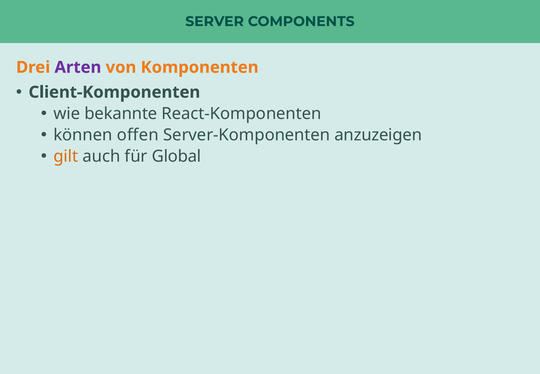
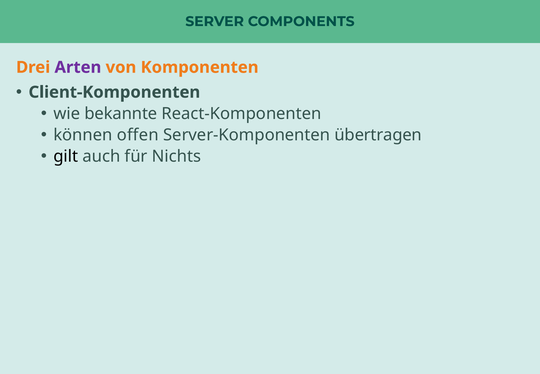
anzuzeigen: anzuzeigen -> übertragen (378, 135)
gilt colour: orange -> black (66, 156)
Global: Global -> Nichts (176, 156)
